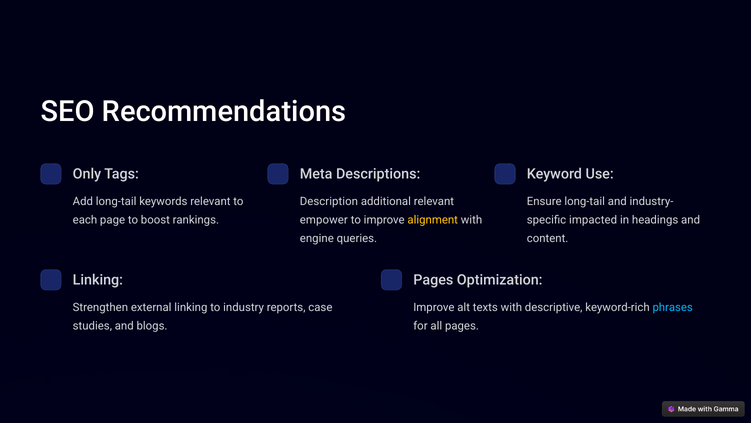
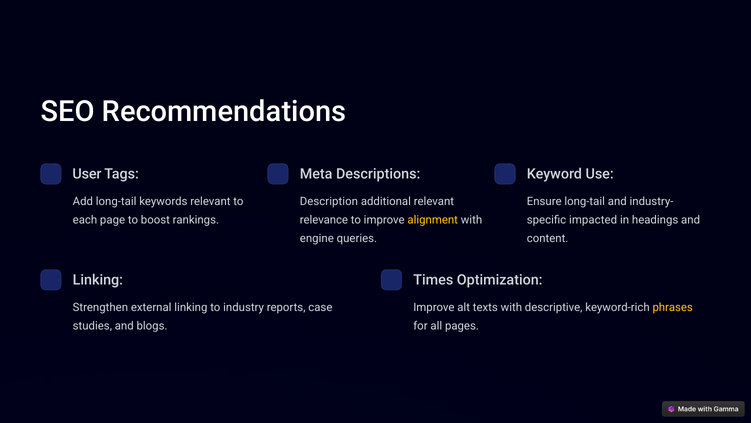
Only: Only -> User (87, 174)
empower: empower -> relevance (324, 220)
Pages: Pages -> Times (433, 280)
phrases colour: light blue -> yellow (673, 307)
